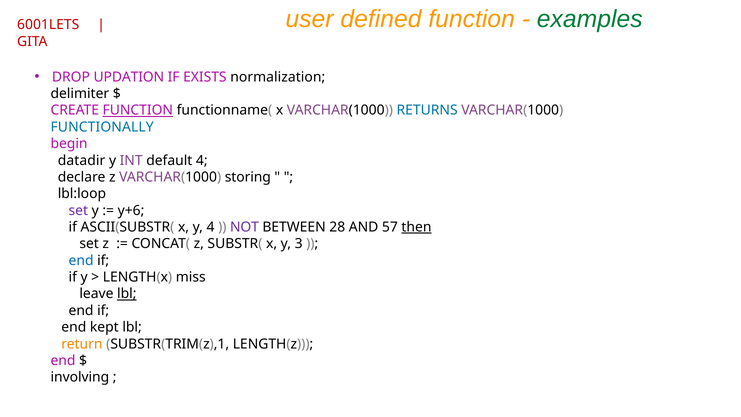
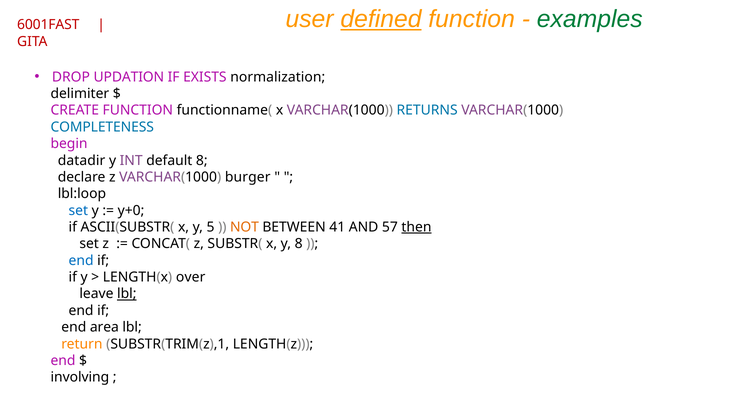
defined underline: none -> present (381, 19)
6001LETS: 6001LETS -> 6001FAST (48, 25)
FUNCTION underline: present -> none (138, 110)
FUNCTIONALLY: FUNCTIONALLY -> COMPLETENESS (102, 127)
default 4: 4 -> 8 (202, 160)
storing: storing -> burger (248, 177)
set colour: purple -> blue (78, 210)
y+6: y+6 -> y+0 (131, 210)
y 4: 4 -> 5 (211, 227)
NOT colour: purple -> orange (244, 227)
28: 28 -> 41 (337, 227)
y 3: 3 -> 8 (299, 244)
miss: miss -> over (191, 277)
kept: kept -> area (104, 327)
